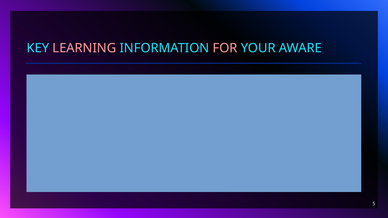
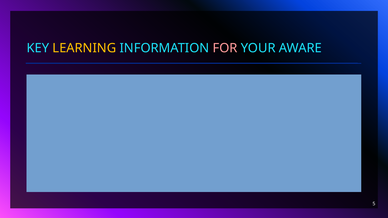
LEARNING colour: pink -> yellow (84, 48)
